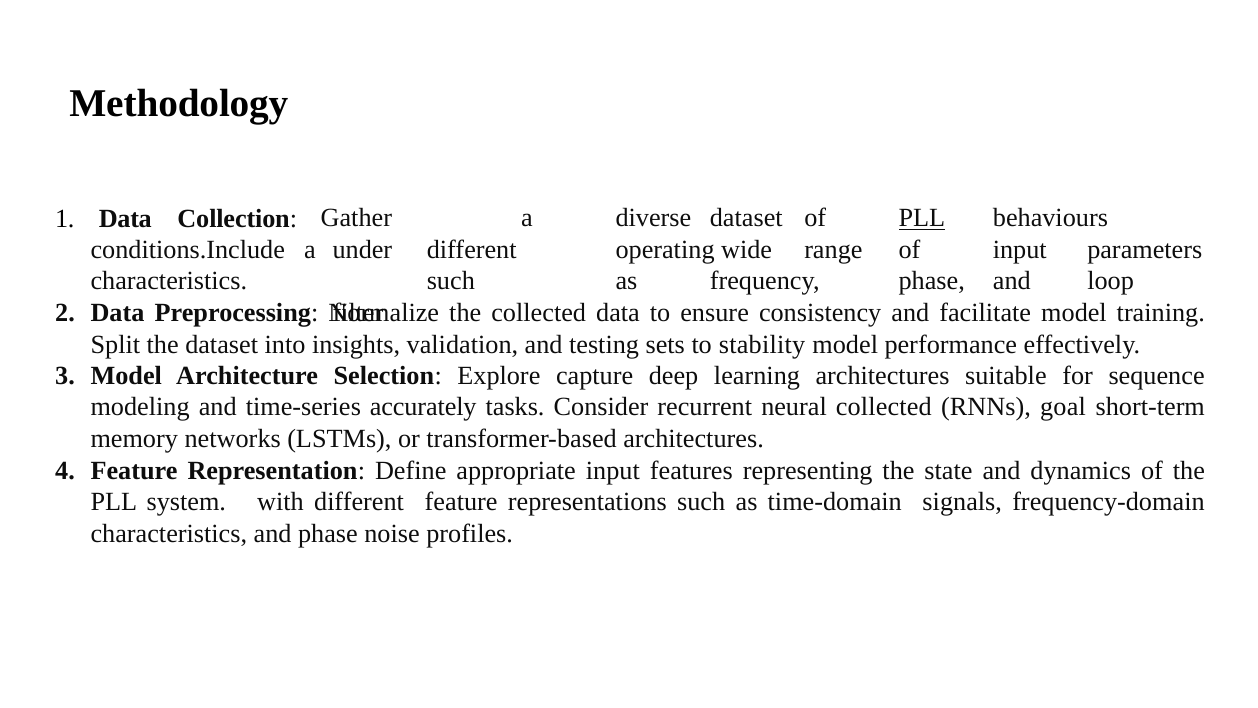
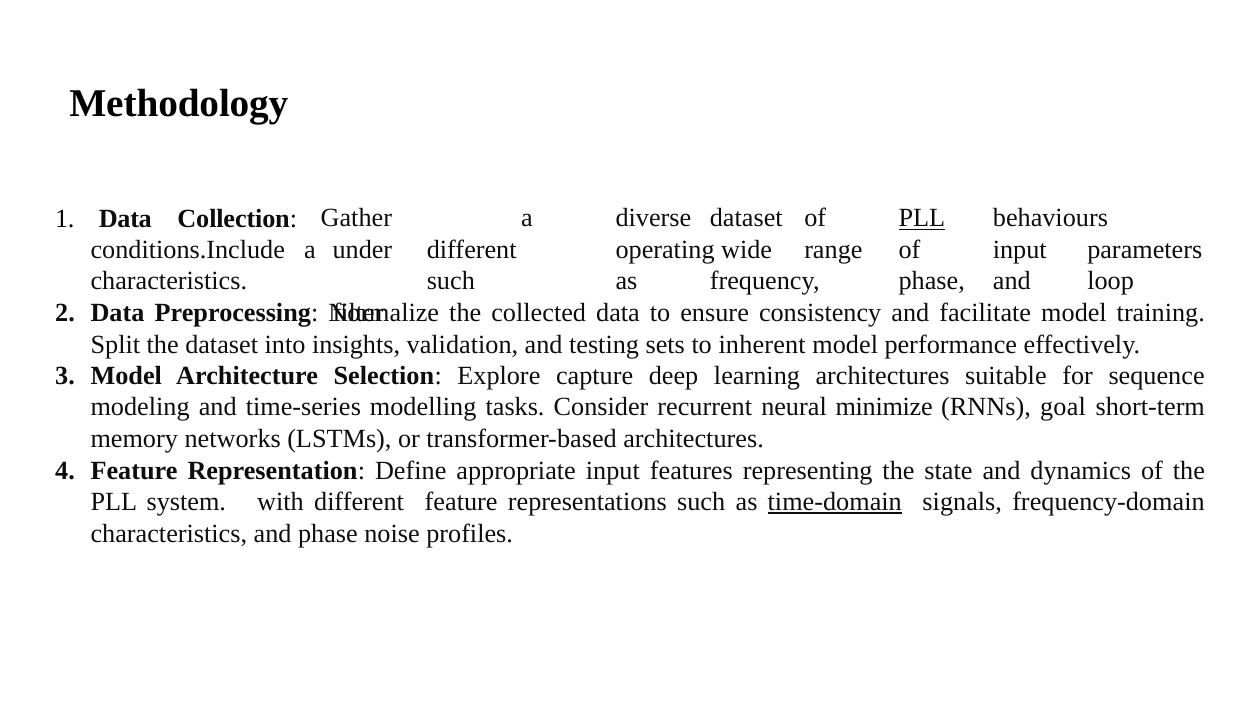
stability: stability -> inherent (762, 344)
accurately: accurately -> modelling (423, 407)
neural collected: collected -> minimize (884, 407)
time-domain underline: none -> present (835, 502)
